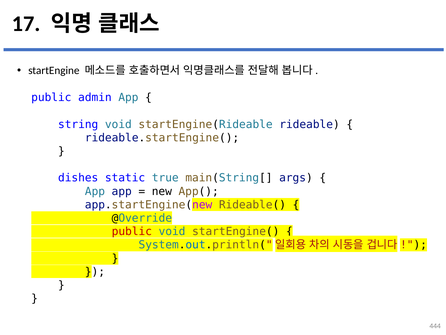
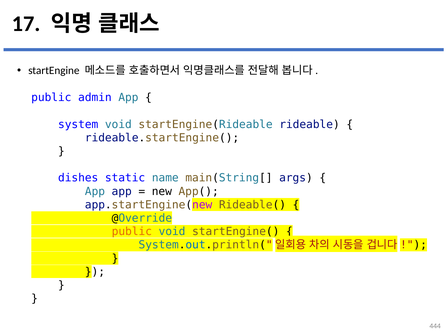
string: string -> system (78, 124)
true: true -> name (165, 178)
public colour: red -> orange (132, 231)
